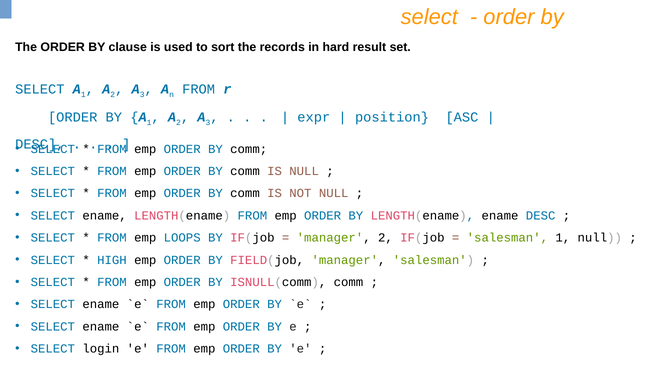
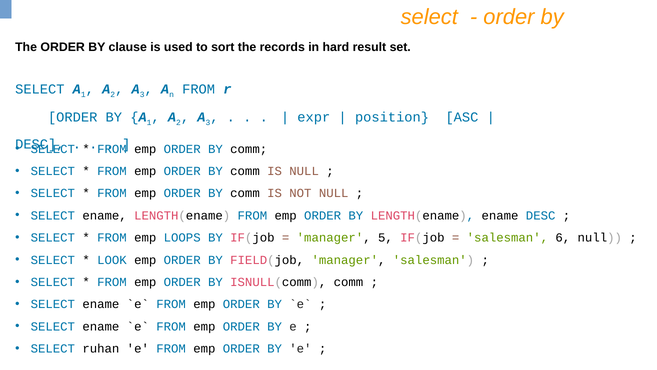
manager 2: 2 -> 5 (385, 237)
salesman 1: 1 -> 6 (563, 237)
HIGH: HIGH -> LOOK (112, 260)
login: login -> ruhan (101, 348)
